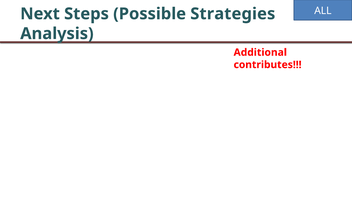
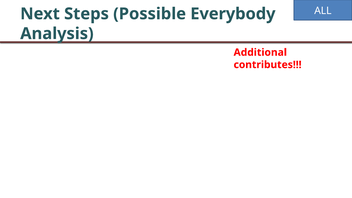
Strategies: Strategies -> Everybody (233, 14)
